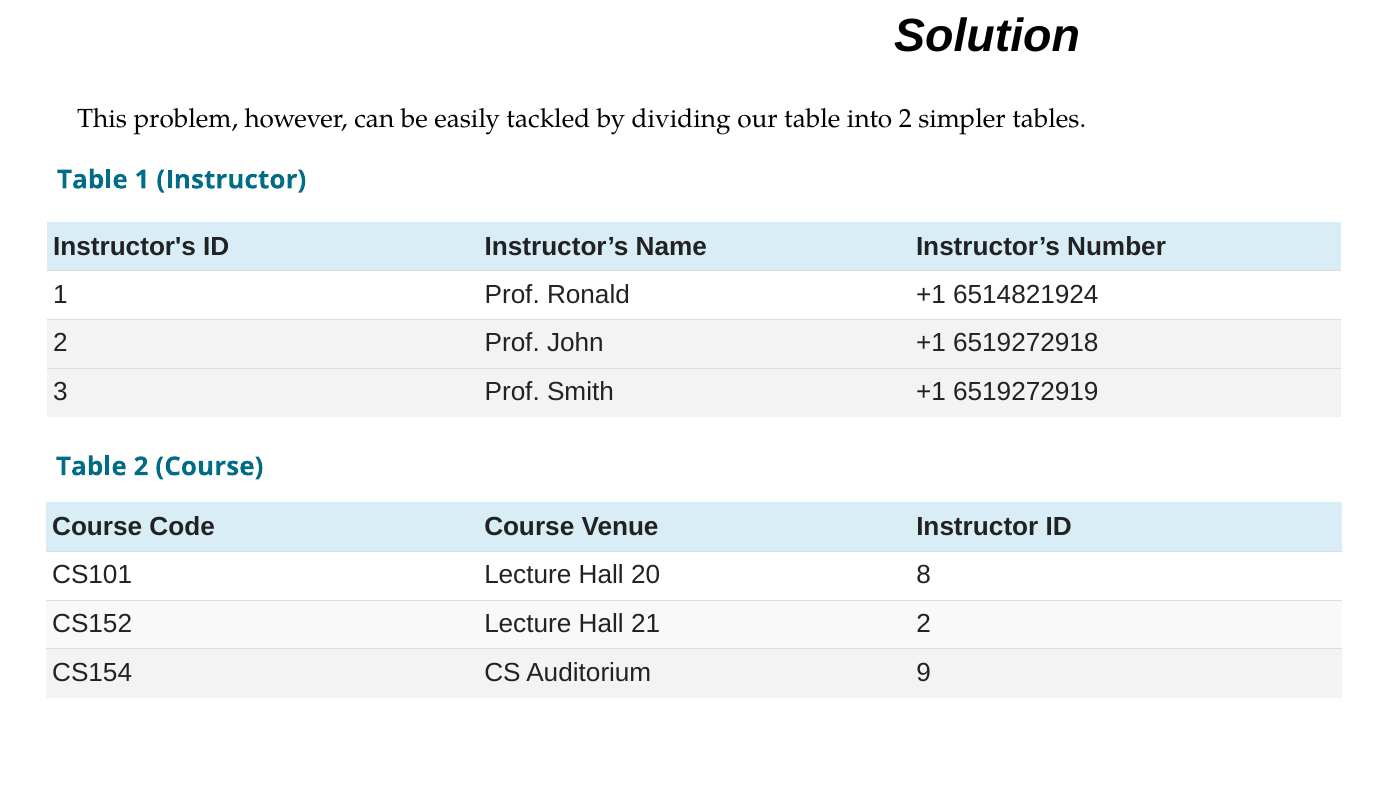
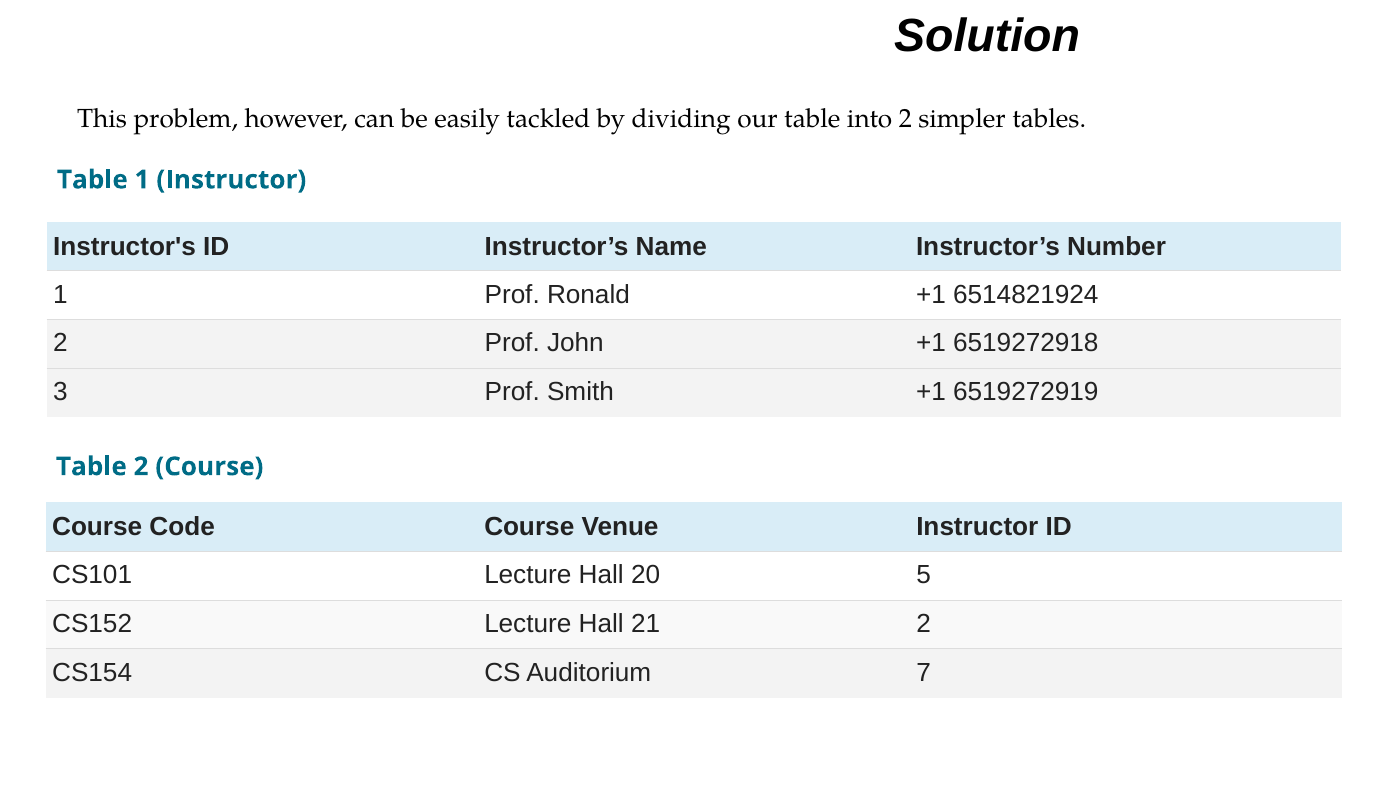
8: 8 -> 5 (924, 575)
9: 9 -> 7 (924, 673)
